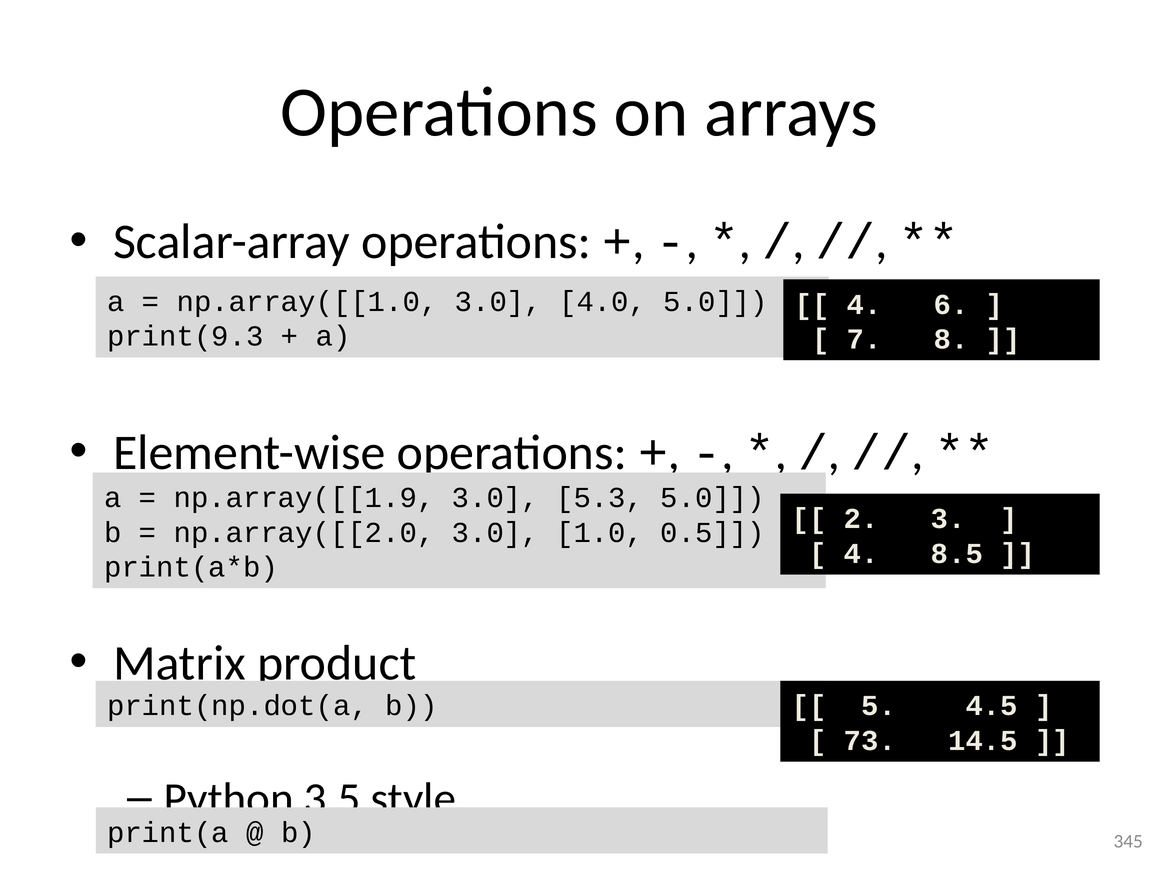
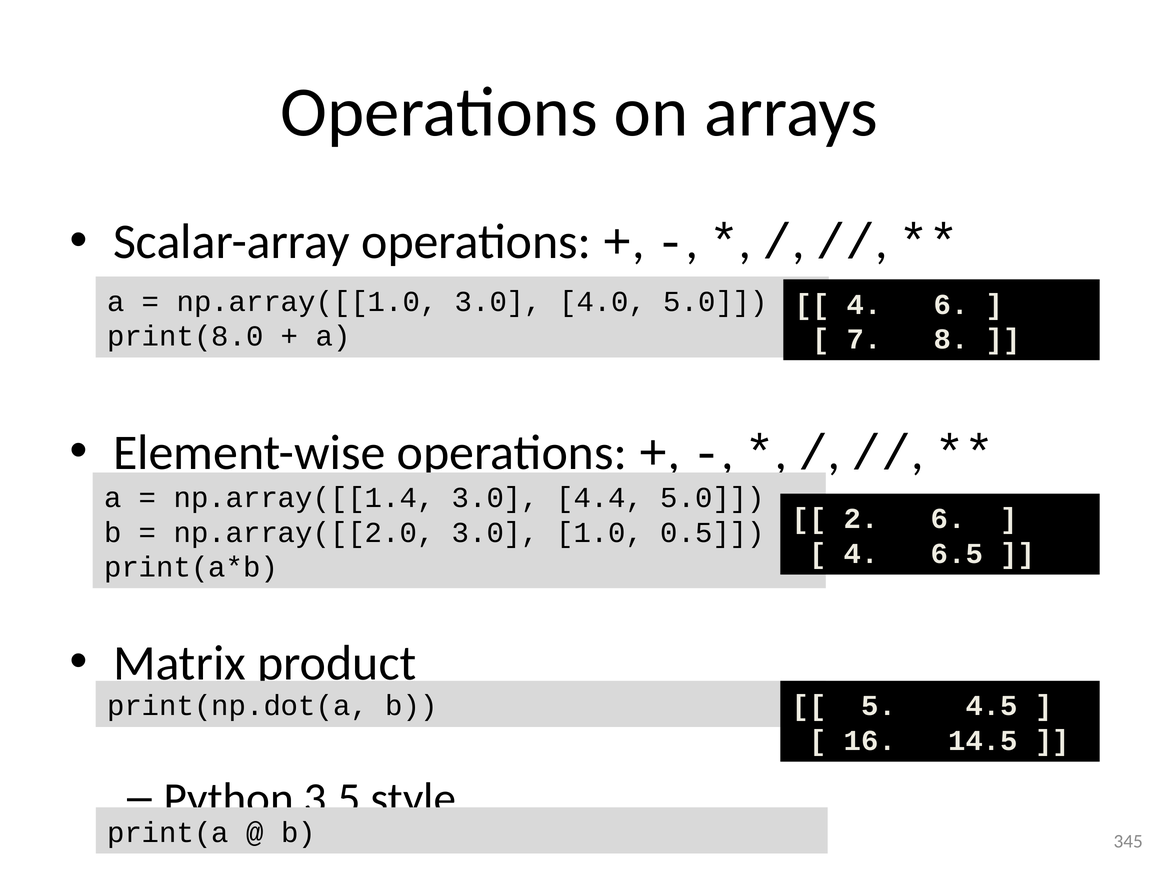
print(9.3: print(9.3 -> print(8.0 (185, 336)
np.array([[1.9: np.array([[1.9 -> np.array([[1.4 (304, 498)
5.3: 5.3 -> 4.4 (600, 498)
2 3: 3 -> 6 (948, 519)
8.5: 8.5 -> 6.5 (957, 554)
73: 73 -> 16 (870, 741)
